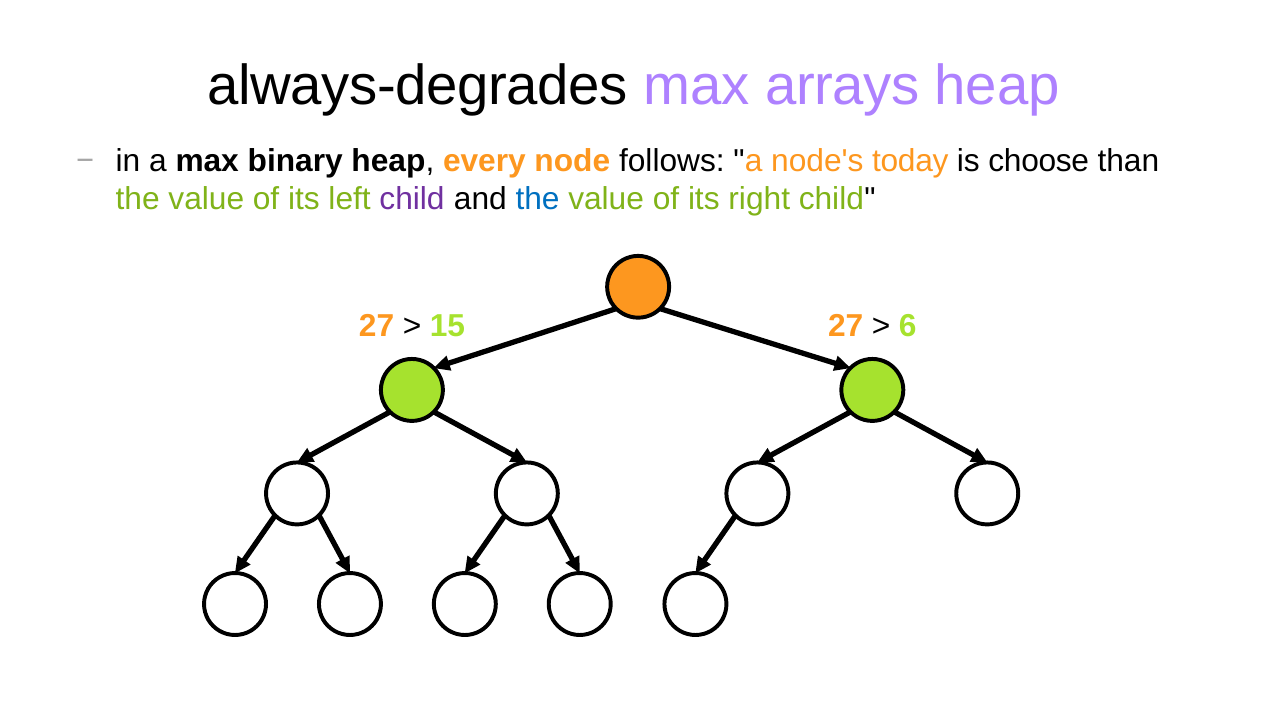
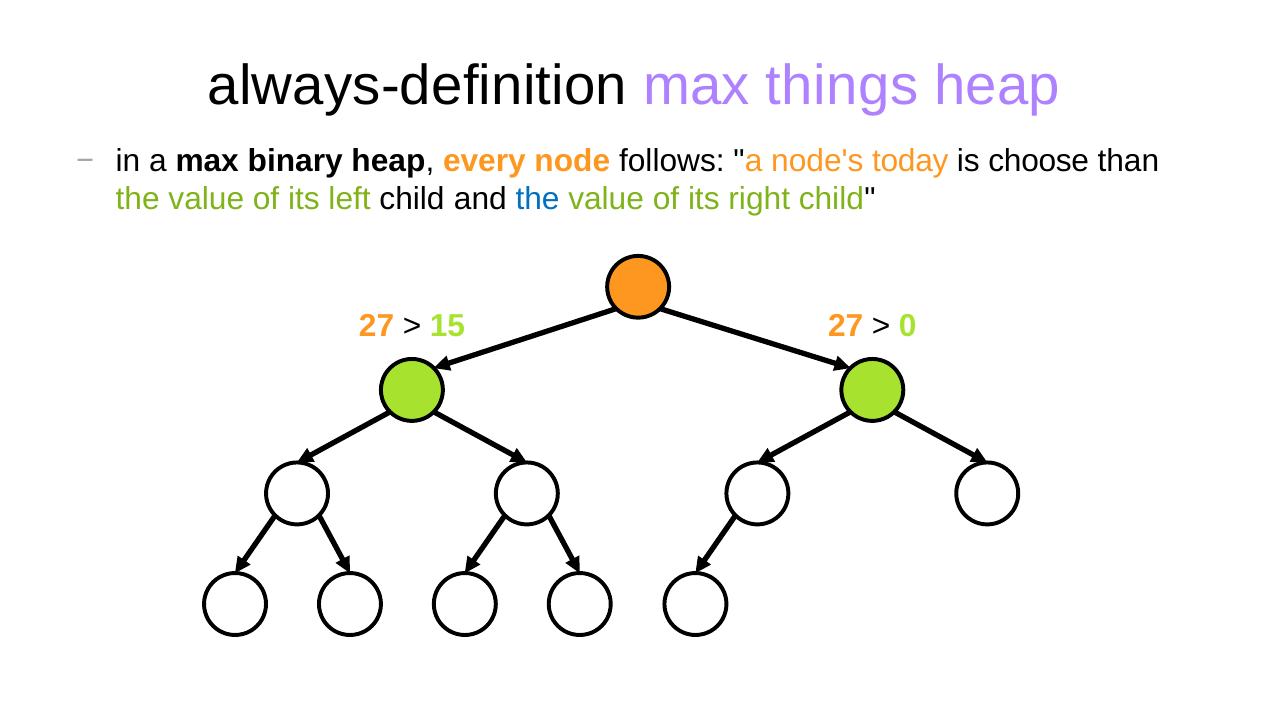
always-degrades: always-degrades -> always-definition (417, 85)
arrays: arrays -> things (842, 85)
child colour: purple -> black (412, 199)
6: 6 -> 0 (908, 326)
